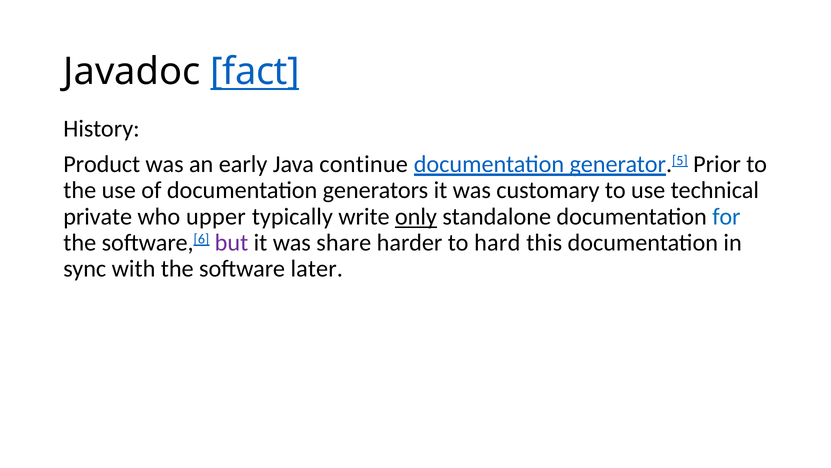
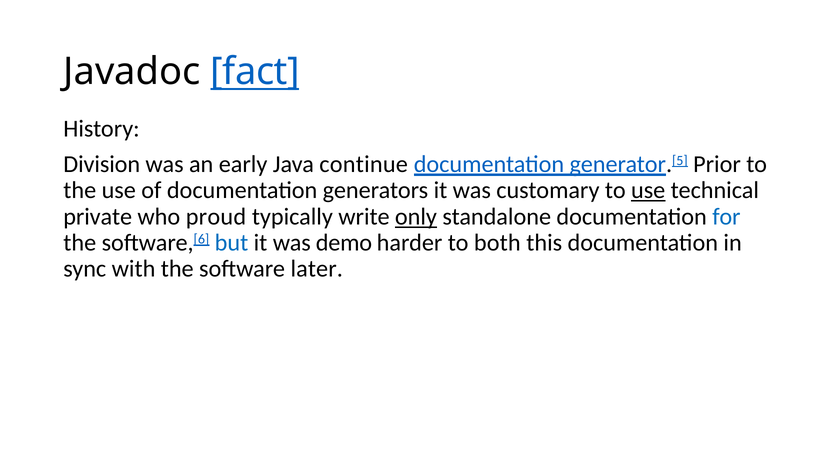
Product: Product -> Division (102, 164)
use underline: none -> present (648, 190)
upper: upper -> proud (216, 216)
but colour: purple -> blue (231, 242)
share: share -> demo (344, 242)
hard: hard -> both (497, 242)
